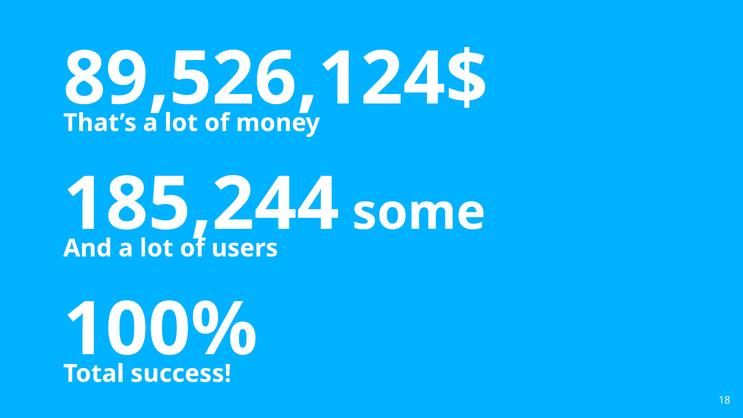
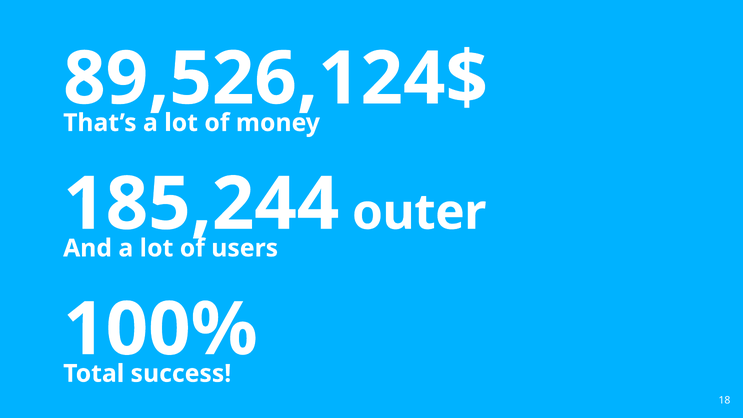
some: some -> outer (419, 212)
